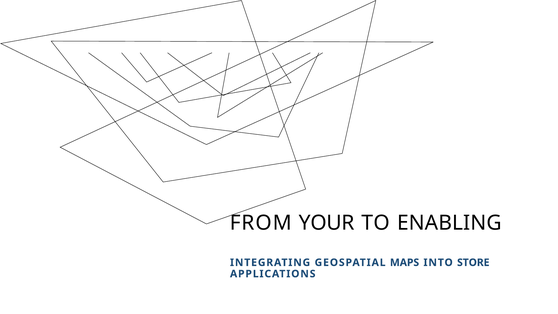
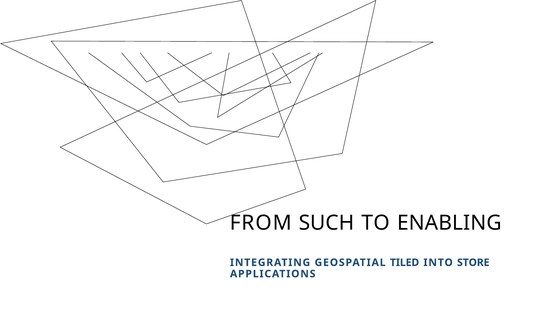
YOUR: YOUR -> SUCH (327, 223)
MAPS: MAPS -> TILED (405, 262)
